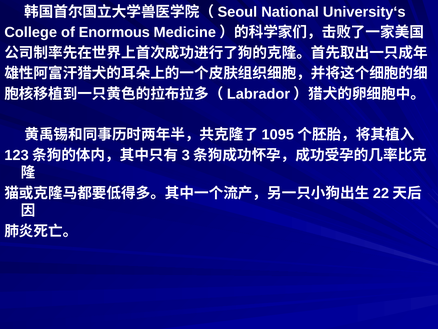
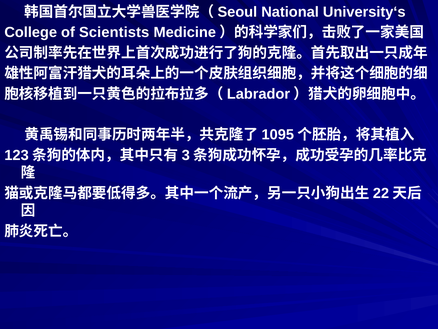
Enormous: Enormous -> Scientists (114, 32)
